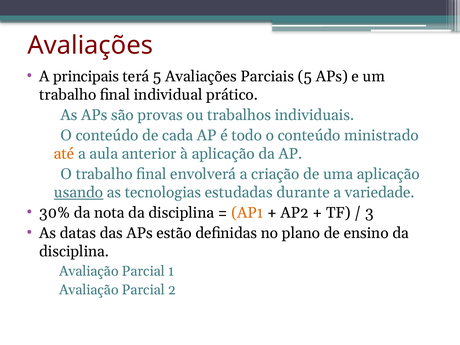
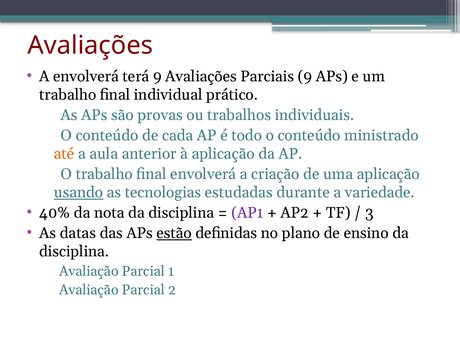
A principais: principais -> envolverá (86, 76)
terá 5: 5 -> 9 (157, 76)
Parciais 5: 5 -> 9 (305, 76)
30%: 30% -> 40% (55, 213)
AP1 colour: orange -> purple (247, 213)
estão underline: none -> present (174, 233)
